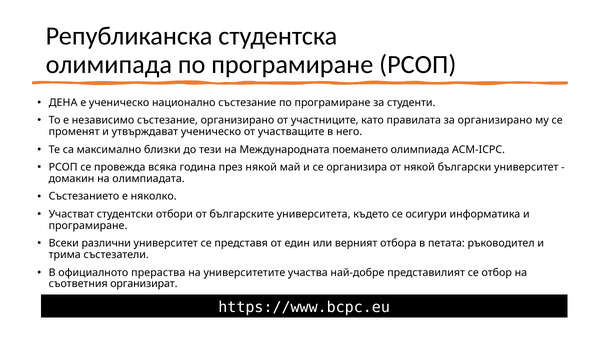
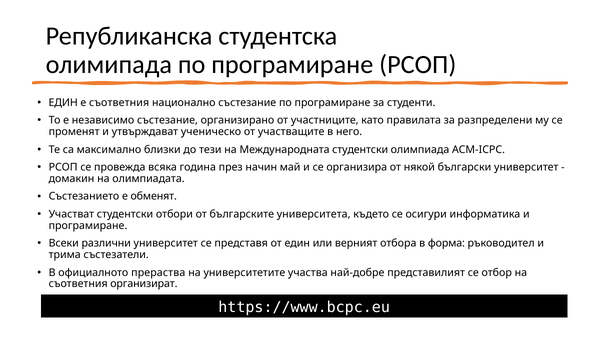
ДЕНА: ДЕНА -> ЕДИН (63, 103)
е ученическо: ученическо -> съответния (119, 103)
за организирано: организирано -> разпределени (495, 121)
Международната поемането: поемането -> студентски (360, 150)
през някой: някой -> начин (261, 168)
няколко: няколко -> обменят (154, 197)
петата: петата -> форма (446, 244)
